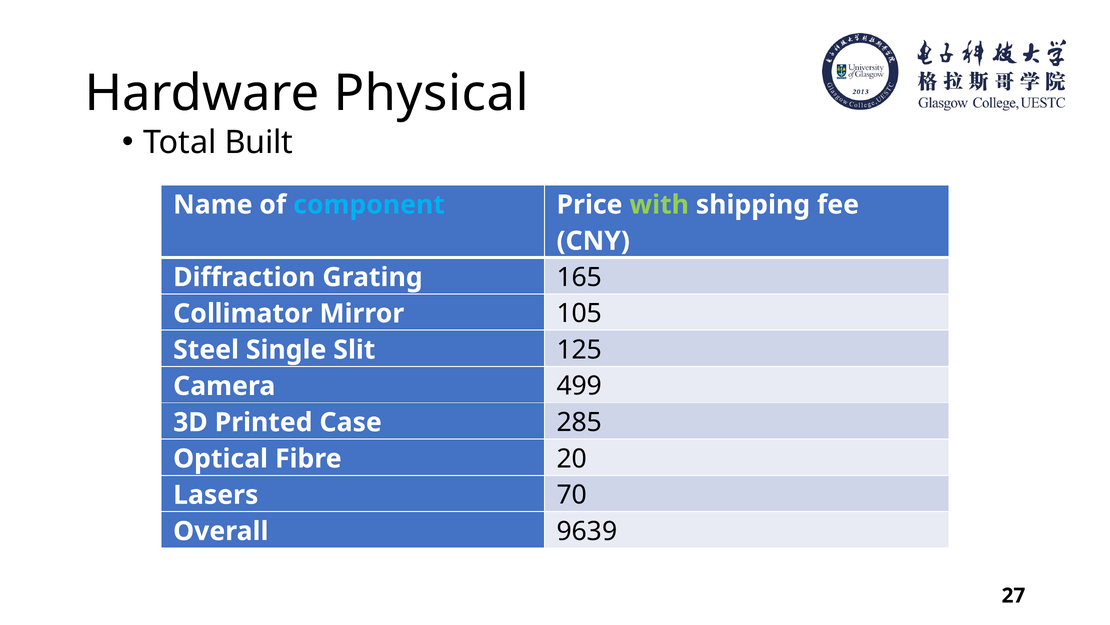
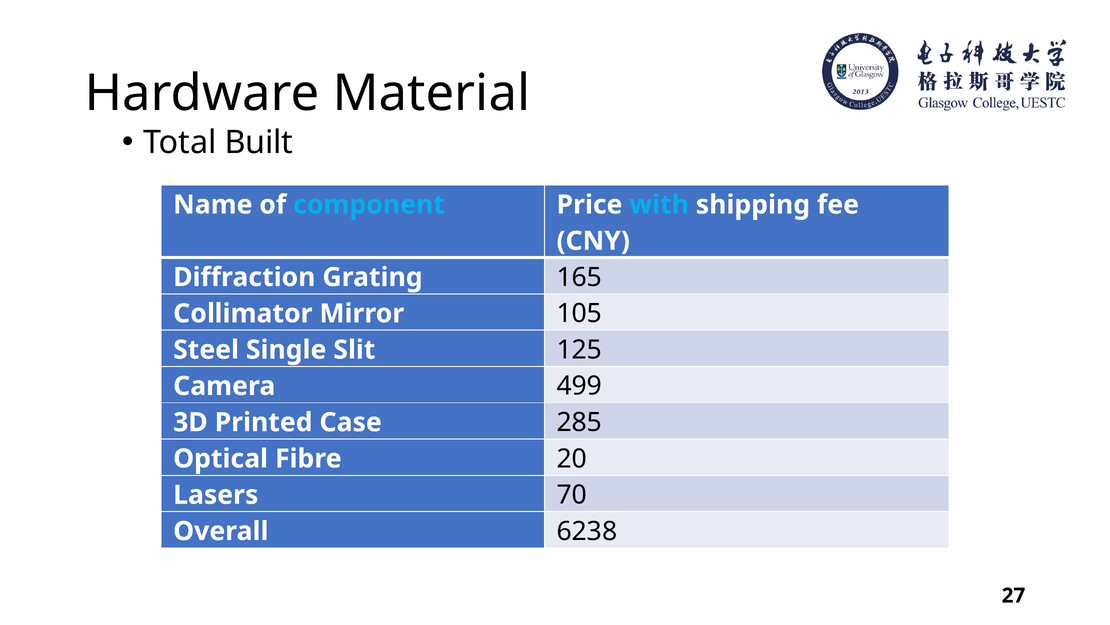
Physical: Physical -> Material (431, 93)
with colour: light green -> light blue (659, 205)
9639: 9639 -> 6238 (587, 531)
